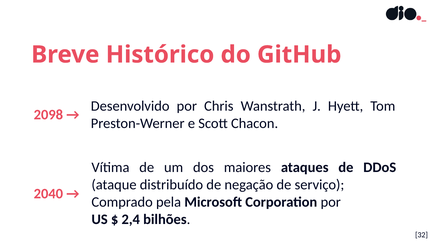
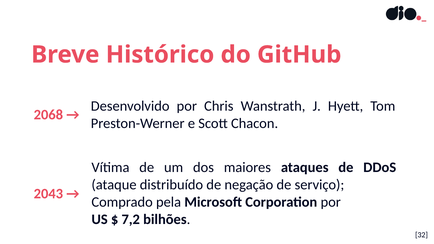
2098: 2098 -> 2068 (48, 115)
2040: 2040 -> 2043 (48, 194)
2,4: 2,4 -> 7,2 (131, 220)
